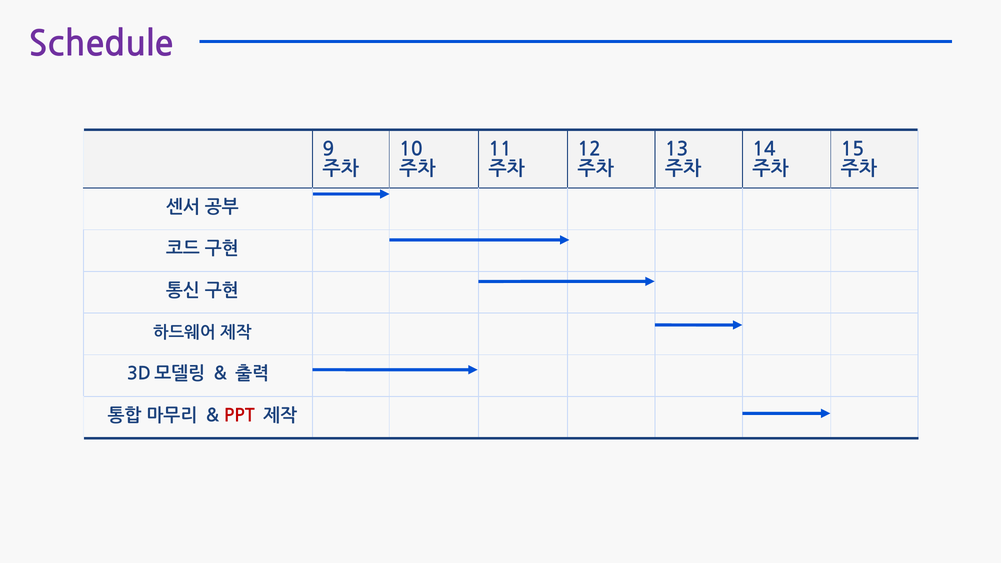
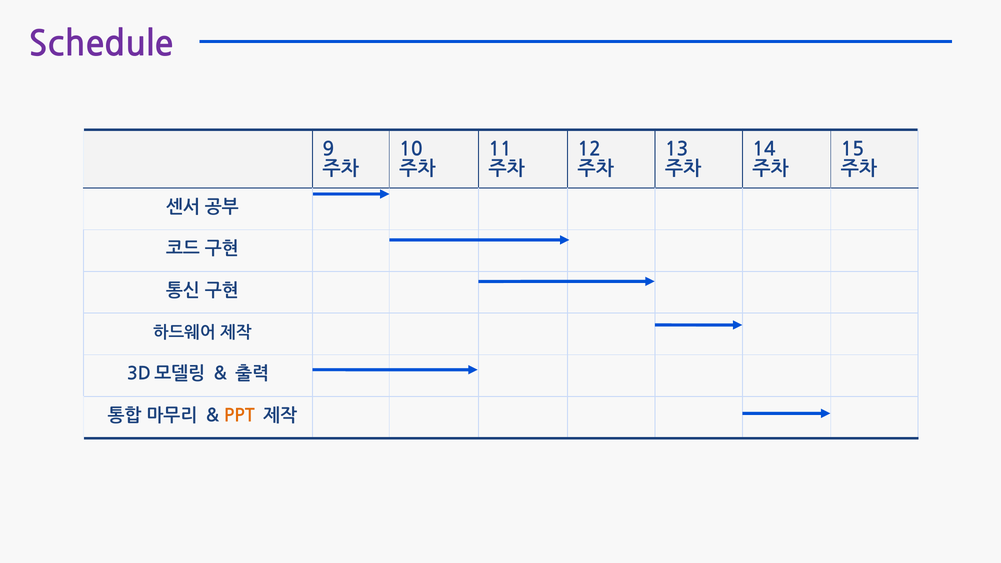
PPT colour: red -> orange (239, 416)
